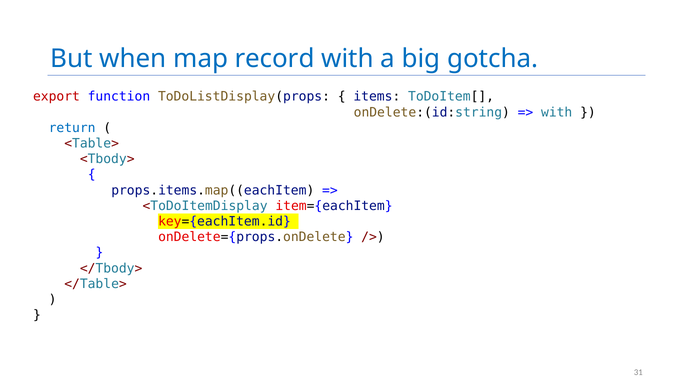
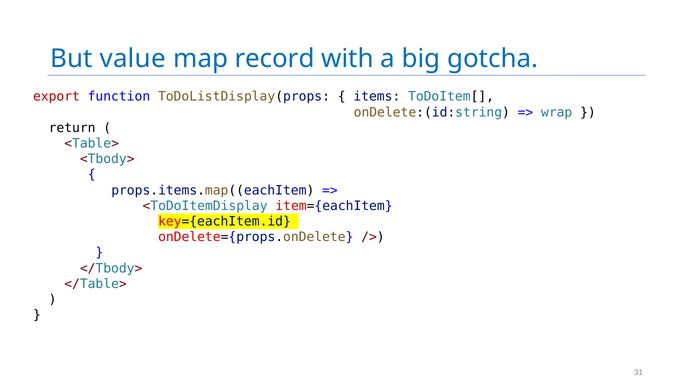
when: when -> value (133, 59)
with: with -> wrap (557, 112)
return colour: blue -> black (72, 128)
